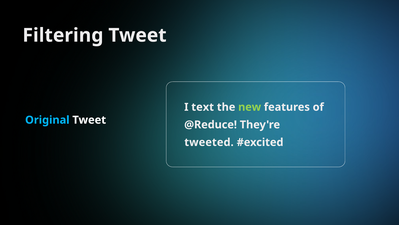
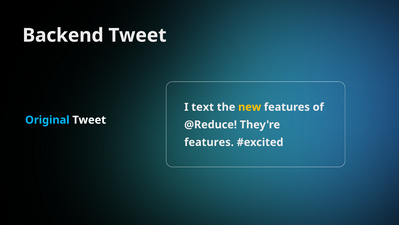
Filtering: Filtering -> Backend (63, 35)
new colour: light green -> yellow (250, 107)
tweeted: tweeted -> features (209, 142)
